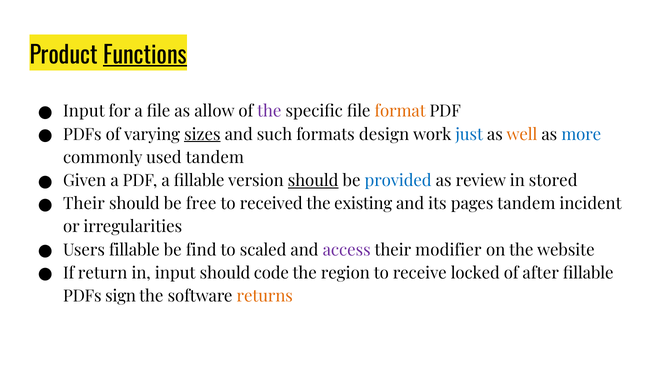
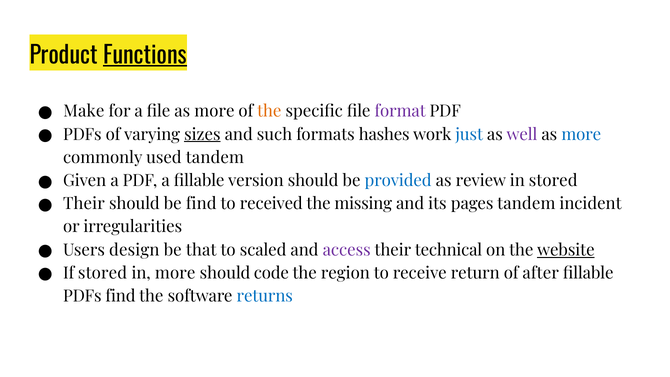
Input: Input -> Make (84, 111)
file as allow: allow -> more (214, 111)
the colour: purple -> orange (269, 111)
format colour: orange -> purple (400, 111)
design: design -> hashes (384, 134)
well colour: orange -> purple (522, 134)
should underline: present -> none (313, 181)
be free: free -> find (201, 204)
existing: existing -> missing (363, 204)
Users fillable: fillable -> design (134, 250)
find: find -> that (201, 250)
modifier: modifier -> technical (449, 250)
website underline: none -> present (566, 250)
If return: return -> stored (103, 273)
in input: input -> more (175, 273)
locked: locked -> return (475, 273)
PDFs sign: sign -> find (121, 296)
returns colour: orange -> blue (265, 296)
